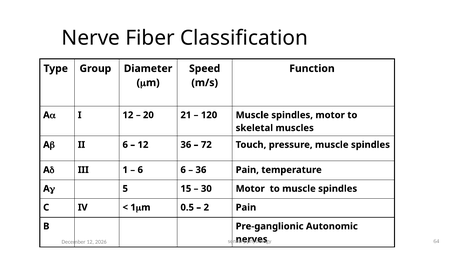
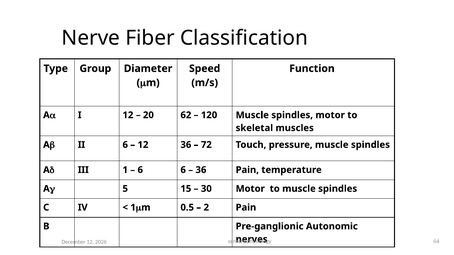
21: 21 -> 62 (186, 115)
